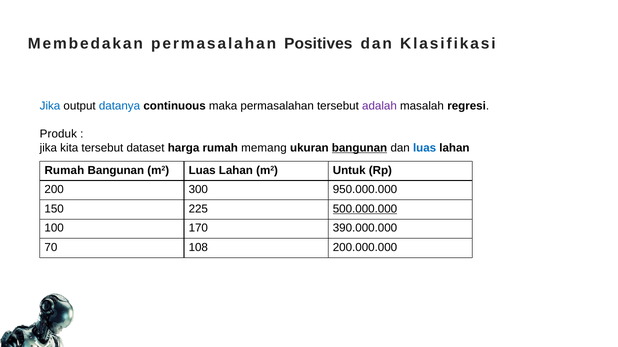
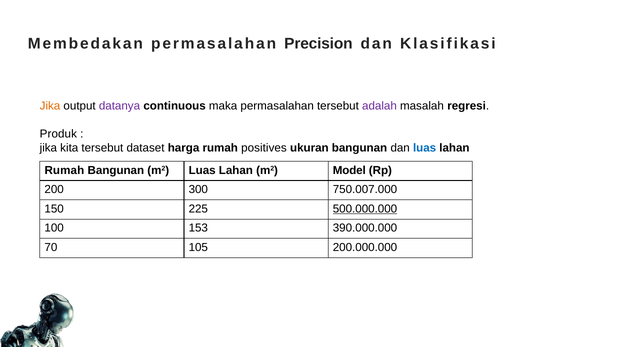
Positives: Positives -> Precision (318, 44)
Jika colour: blue -> orange (50, 106)
datanya colour: blue -> purple (119, 106)
memang: memang -> positives (264, 148)
bangunan underline: present -> none (360, 148)
Untuk: Untuk -> Model (349, 171)
950.000.000: 950.000.000 -> 750.007.000 (365, 190)
170: 170 -> 153 (198, 228)
108: 108 -> 105 (198, 248)
